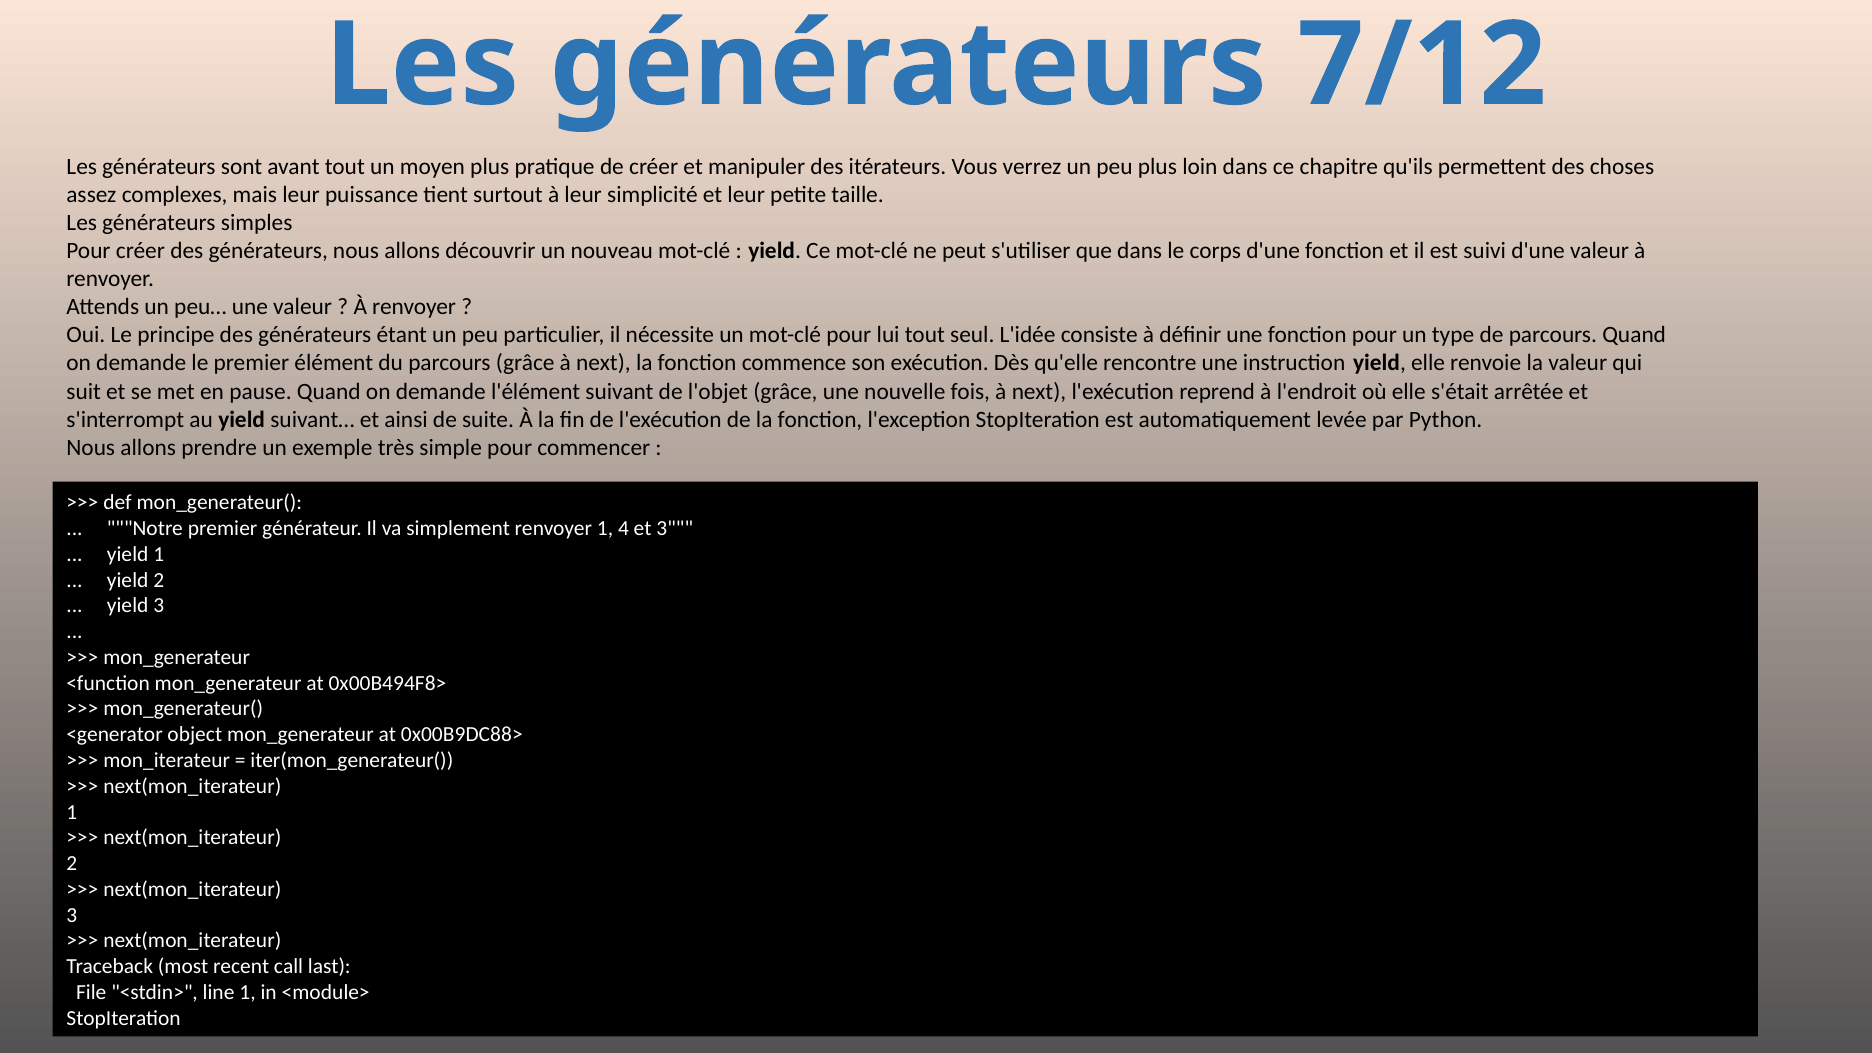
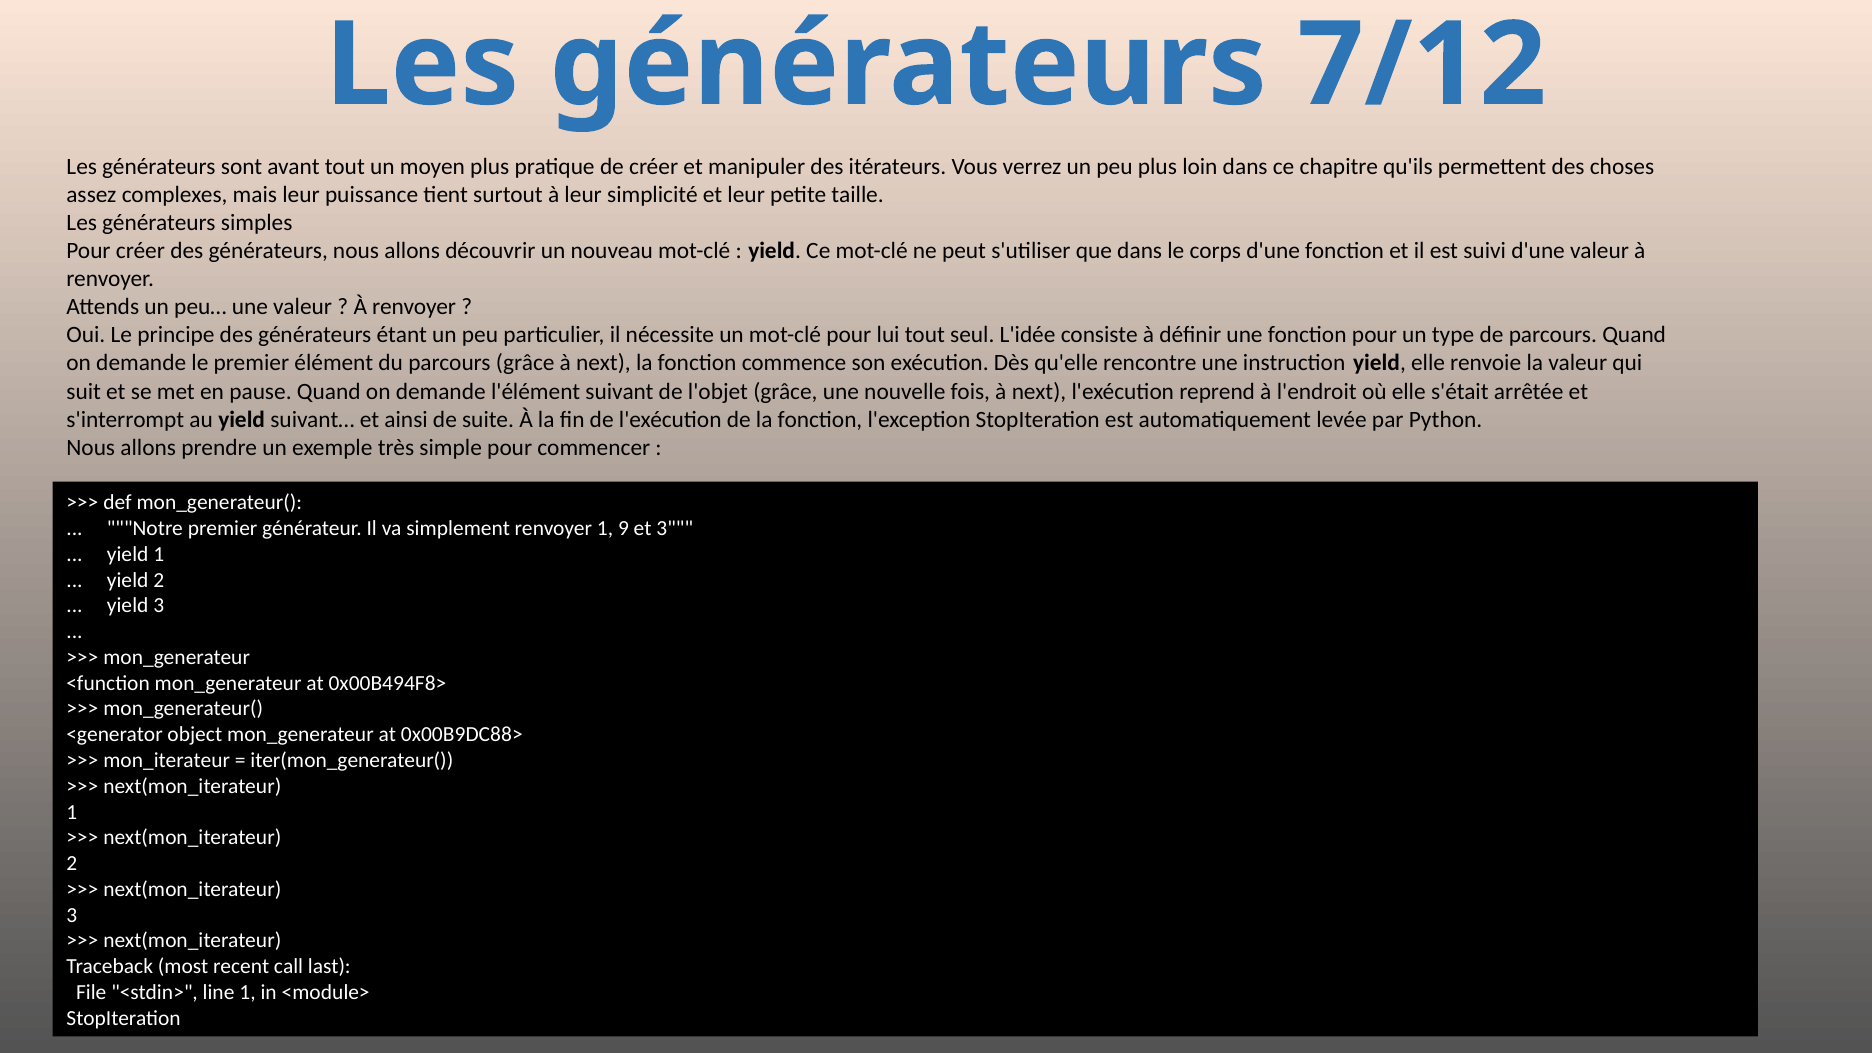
4: 4 -> 9 (623, 529)
